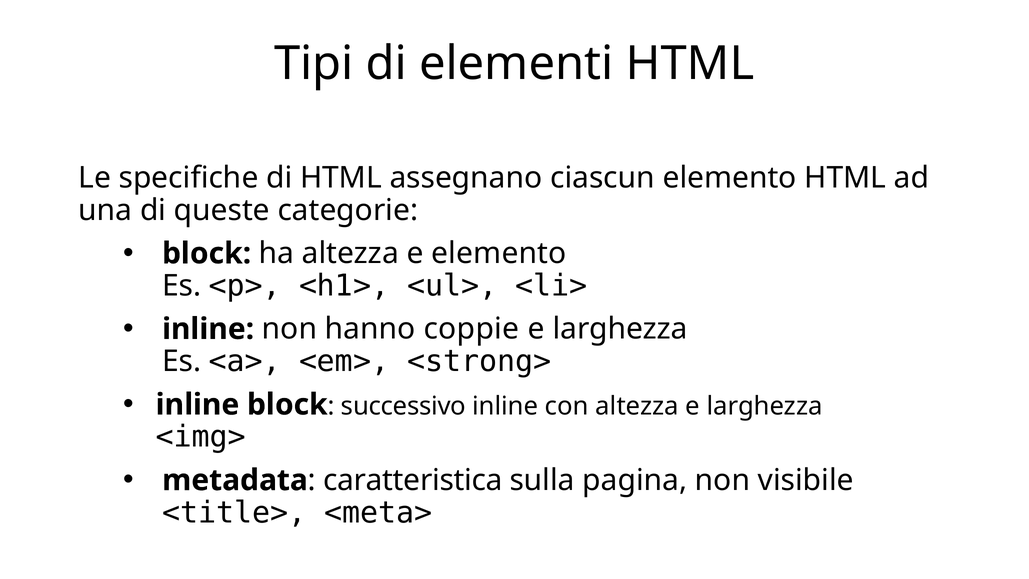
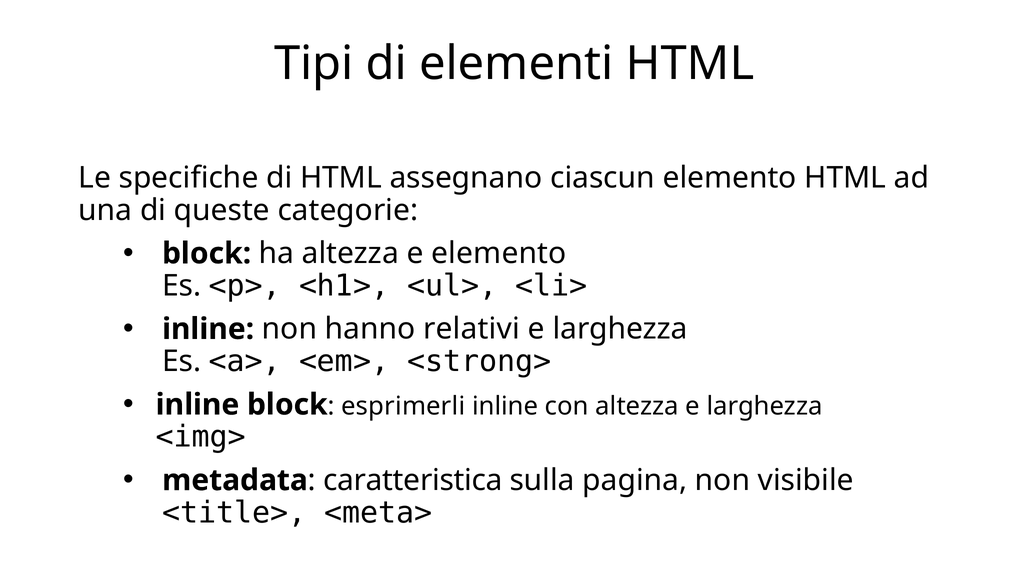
coppie: coppie -> relativi (472, 329)
successivo: successivo -> esprimerli (403, 406)
